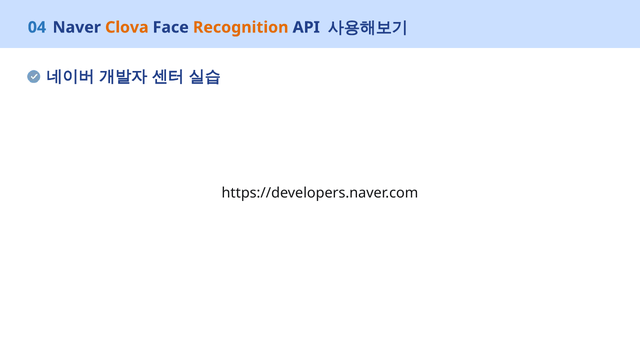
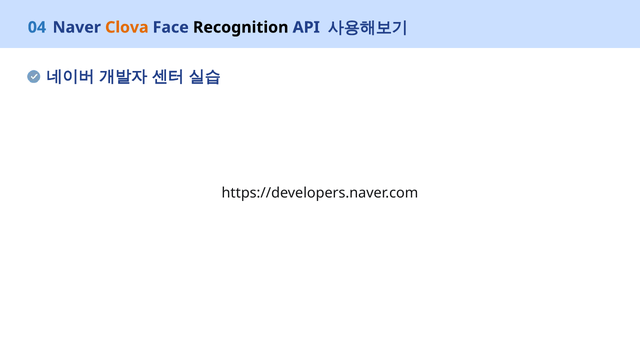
Recognition colour: orange -> black (241, 27)
